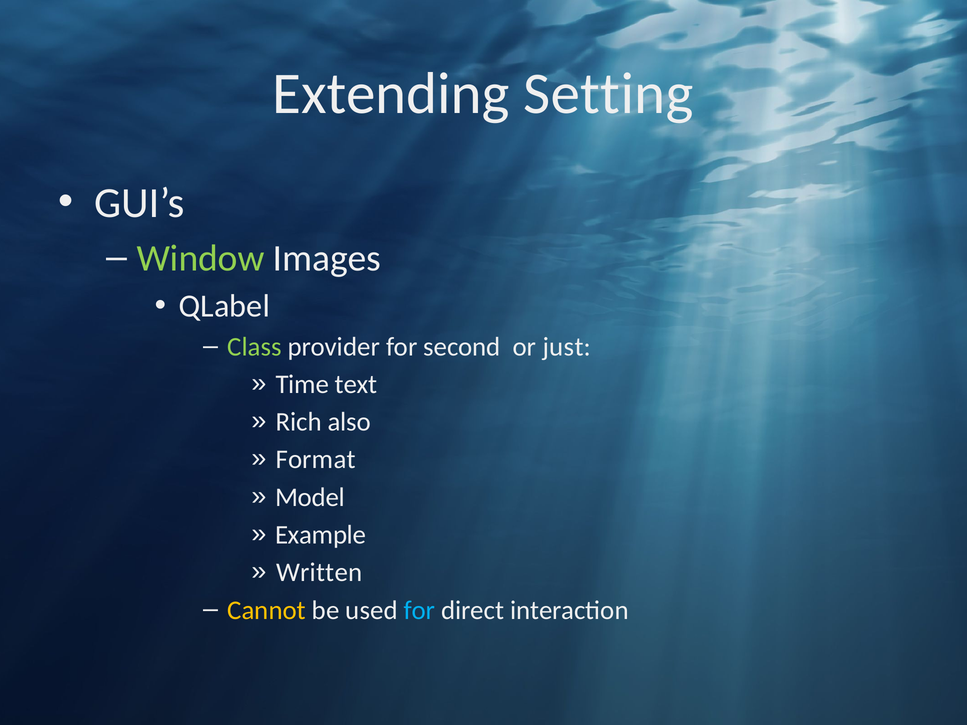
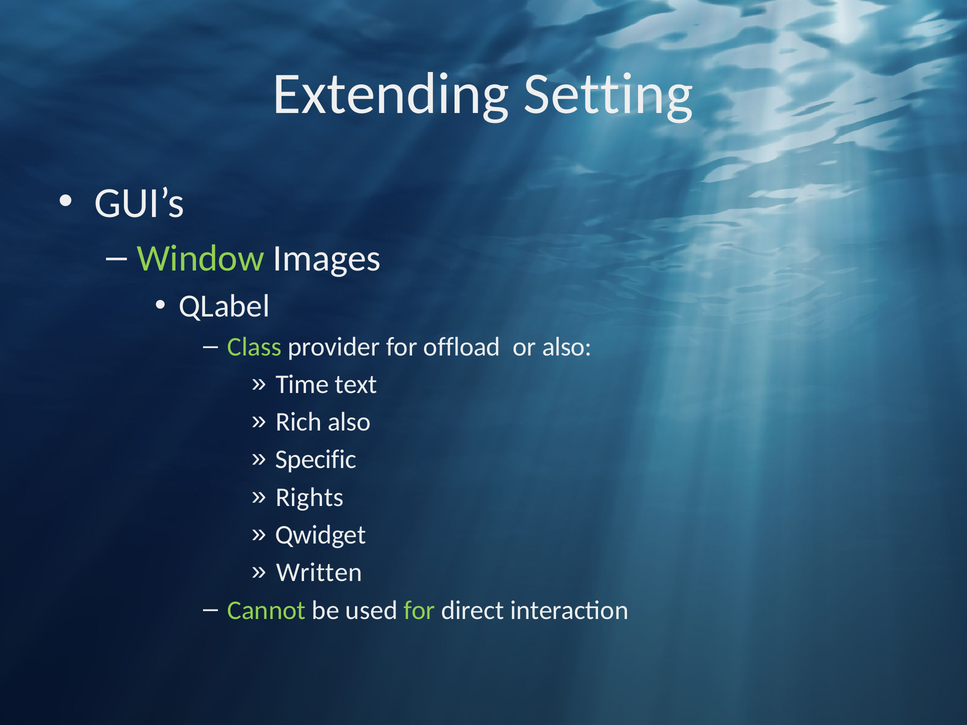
second: second -> offload (462, 347)
or just: just -> also (567, 347)
Format: Format -> Specific (316, 460)
Model: Model -> Rights (310, 497)
Example: Example -> Qwidget (321, 535)
Cannot colour: yellow -> light green (267, 610)
for colour: light blue -> light green (419, 610)
